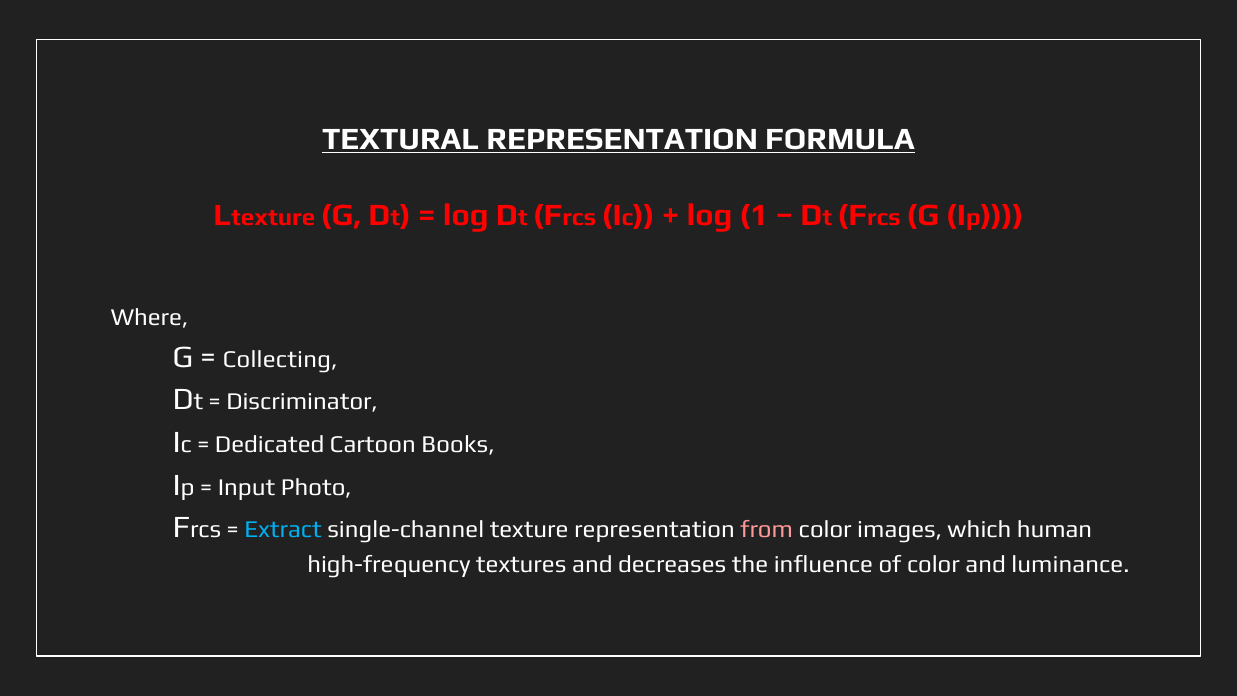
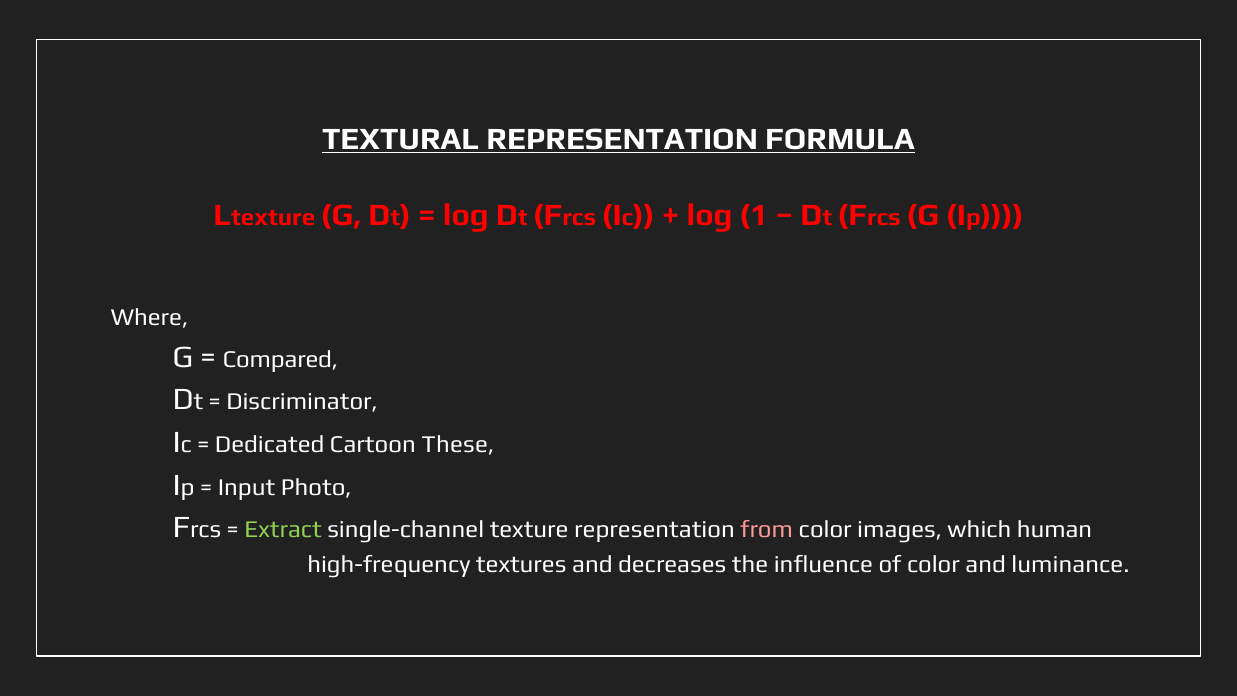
Collecting: Collecting -> Compared (280, 359)
Books: Books -> These (458, 445)
Extract colour: light blue -> light green (283, 530)
